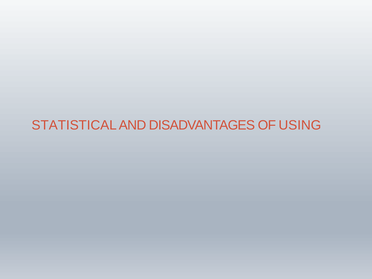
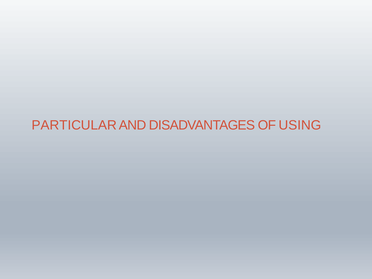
STATISTICAL: STATISTICAL -> PARTICULAR (74, 125)
